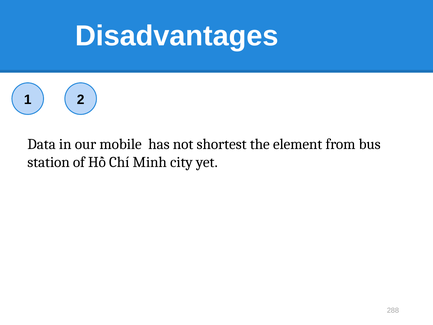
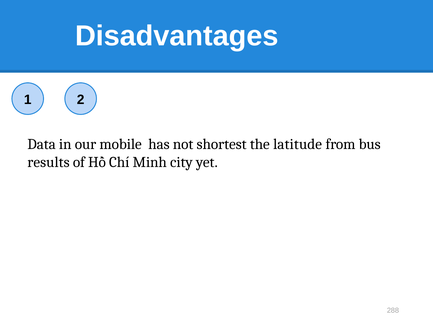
element: element -> latitude (298, 144)
station: station -> results (48, 162)
